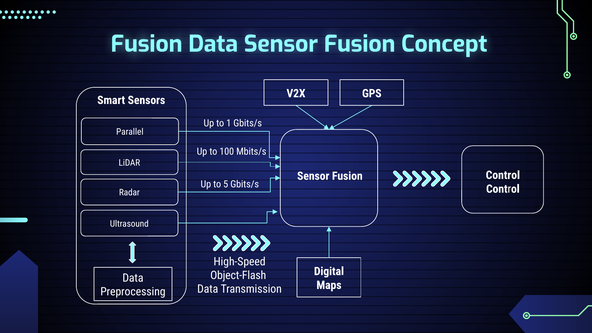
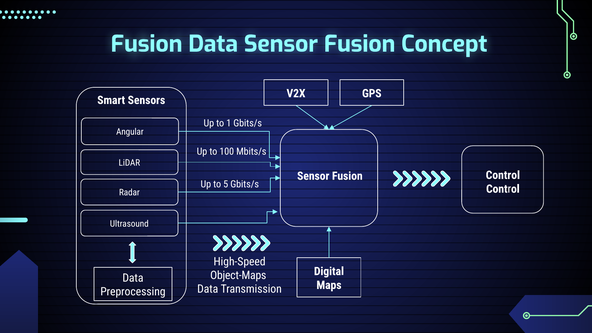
Parallel: Parallel -> Angular (130, 132)
Object-Flash: Object-Flash -> Object-Maps (238, 275)
